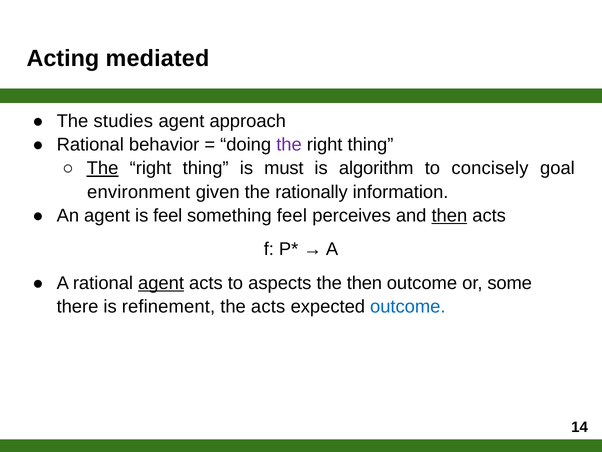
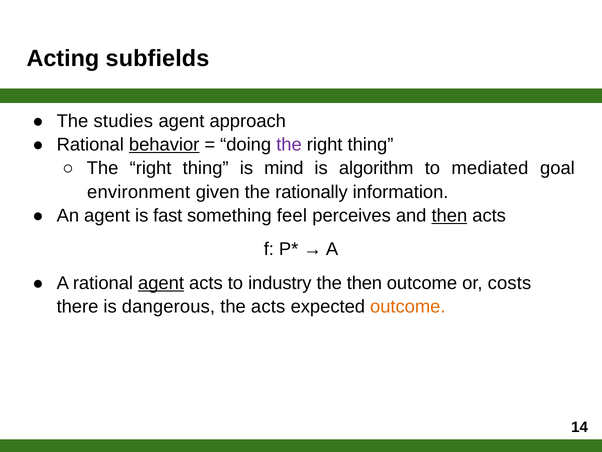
mediated: mediated -> subfields (157, 59)
behavior underline: none -> present (164, 145)
The underline: present -> none (103, 168)
must: must -> mind (284, 168)
concisely: concisely -> mediated (490, 168)
is feel: feel -> fast (168, 215)
aspects: aspects -> industry (280, 283)
some: some -> costs (509, 283)
refinement: refinement -> dangerous (168, 306)
outcome colour: blue -> orange (408, 306)
